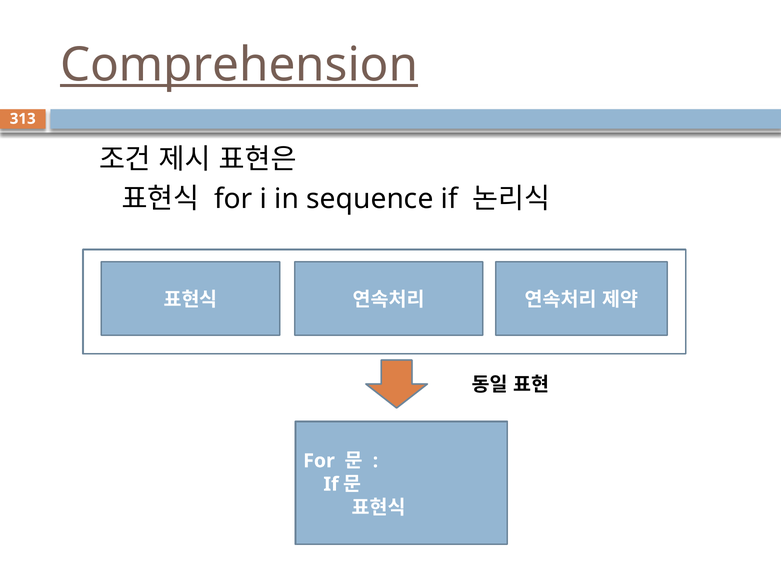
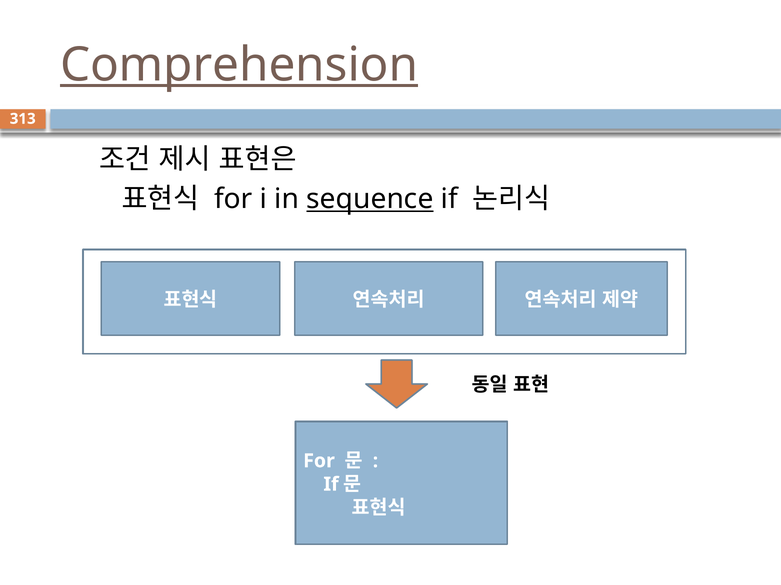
sequence underline: none -> present (370, 199)
